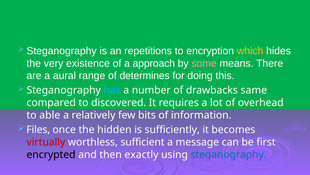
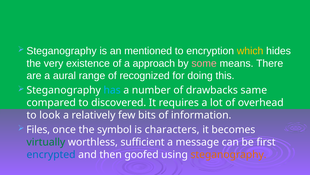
repetitions: repetitions -> mentioned (148, 51)
determines: determines -> recognized (145, 76)
able: able -> look (50, 115)
hidden: hidden -> symbol (114, 129)
sufficiently: sufficiently -> characters (172, 129)
virtually colour: red -> green (46, 142)
encrypted colour: black -> blue (51, 154)
exactly: exactly -> goofed (142, 154)
steganography colour: blue -> orange (229, 154)
